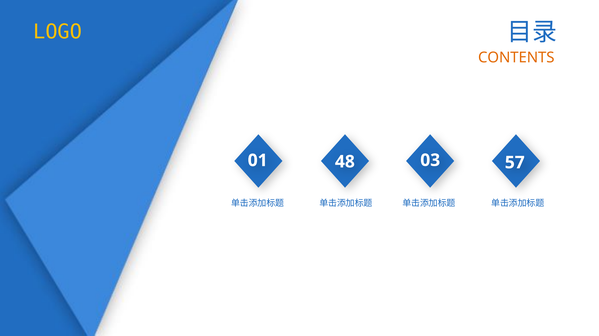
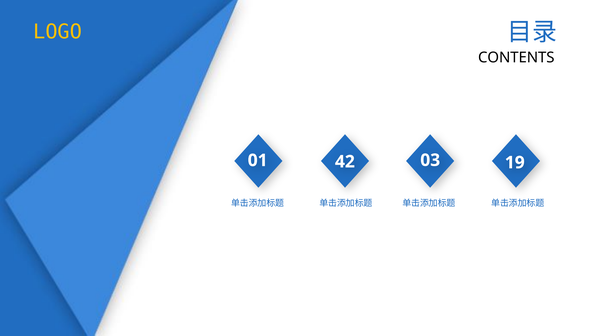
CONTENTS colour: orange -> black (516, 57)
48: 48 -> 42 (345, 161)
57: 57 -> 19 (515, 162)
